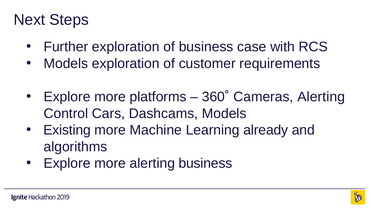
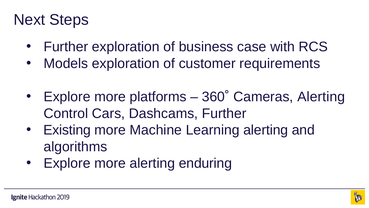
Dashcams Models: Models -> Further (224, 113)
Learning already: already -> alerting (266, 130)
alerting business: business -> enduring (205, 163)
